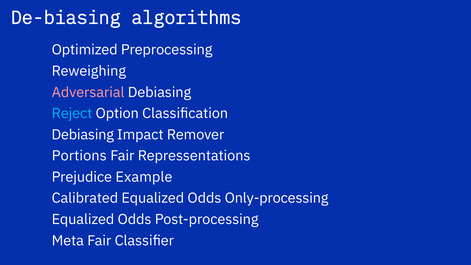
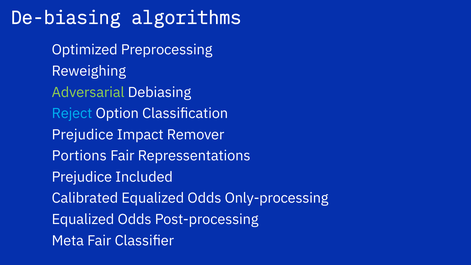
Adversarial colour: pink -> light green (88, 92)
Debiasing: Debiasing -> Prejudice (83, 135)
Example: Example -> Included (144, 177)
